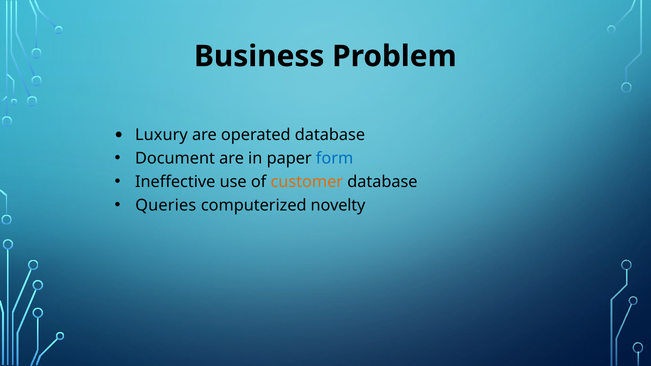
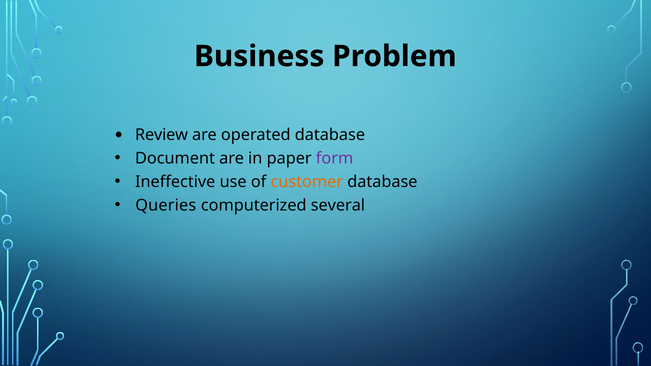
Luxury: Luxury -> Review (162, 135)
form colour: blue -> purple (335, 158)
novelty: novelty -> several (338, 205)
